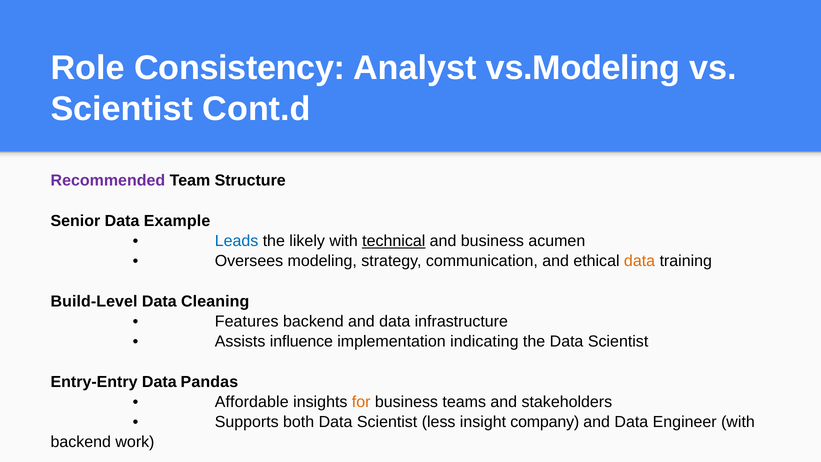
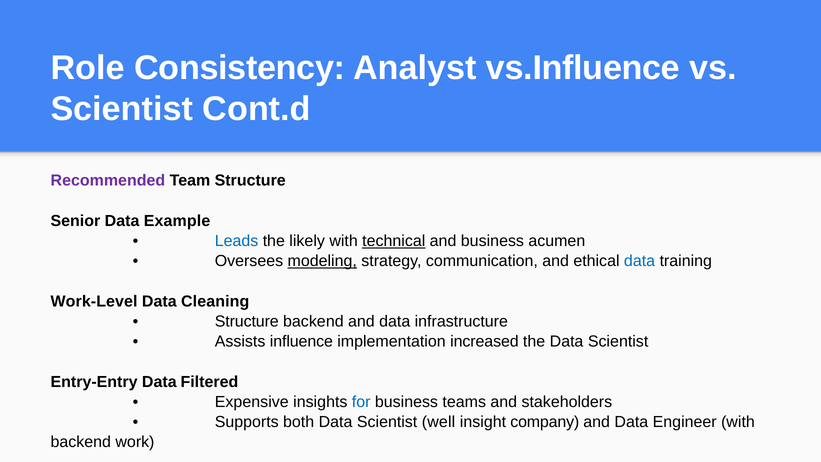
vs.Modeling: vs.Modeling -> vs.Influence (583, 68)
modeling underline: none -> present (322, 261)
data colour: orange -> blue (640, 261)
Build-Level: Build-Level -> Work-Level (94, 301)
Features: Features -> Structure (247, 321)
indicating: indicating -> increased (484, 341)
Pandas: Pandas -> Filtered (209, 382)
Affordable: Affordable -> Expensive (252, 402)
for colour: orange -> blue (361, 402)
less: less -> well (439, 422)
